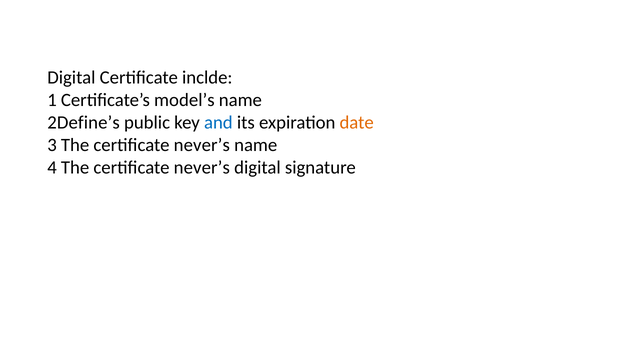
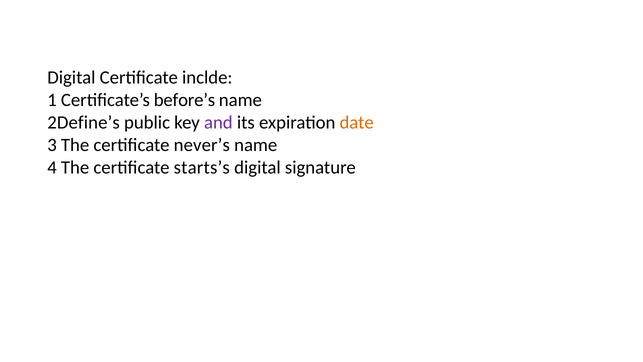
model’s: model’s -> before’s (184, 100)
and colour: blue -> purple (218, 122)
4 The certificate never’s: never’s -> starts’s (202, 167)
